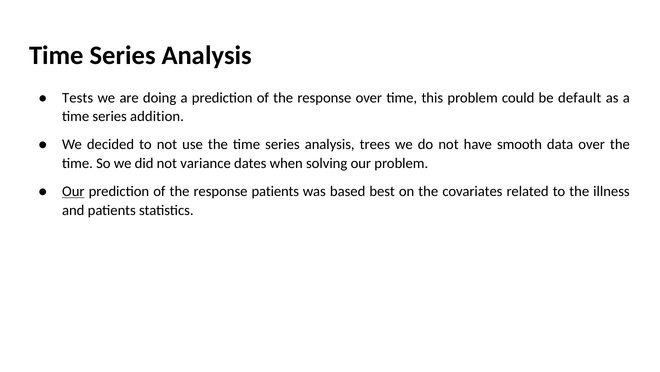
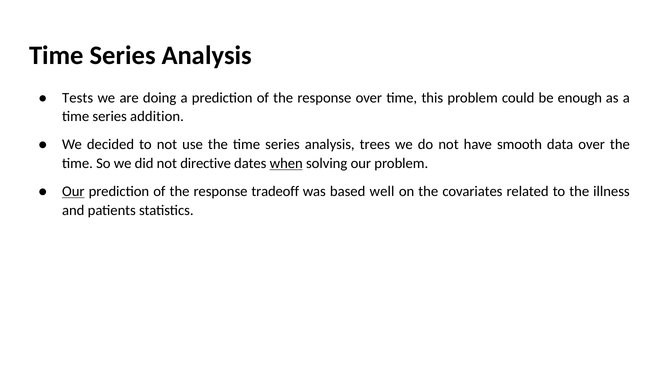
default: default -> enough (580, 97)
variance: variance -> directive (206, 163)
when underline: none -> present (286, 163)
response patients: patients -> tradeoff (275, 191)
best: best -> well (382, 191)
